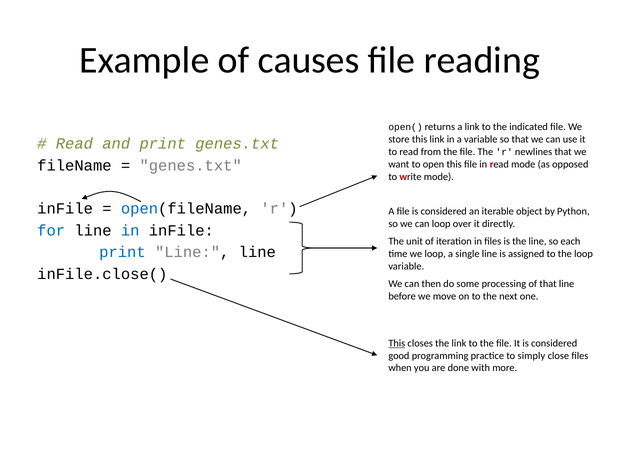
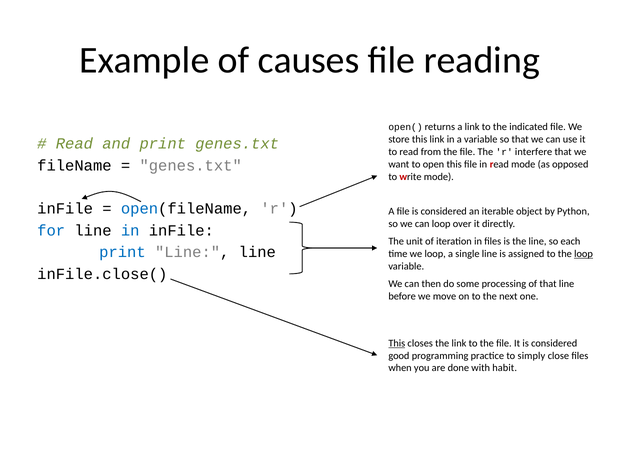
newlines: newlines -> interfere (534, 152)
loop underline: none -> present (584, 254)
more: more -> habit (505, 368)
